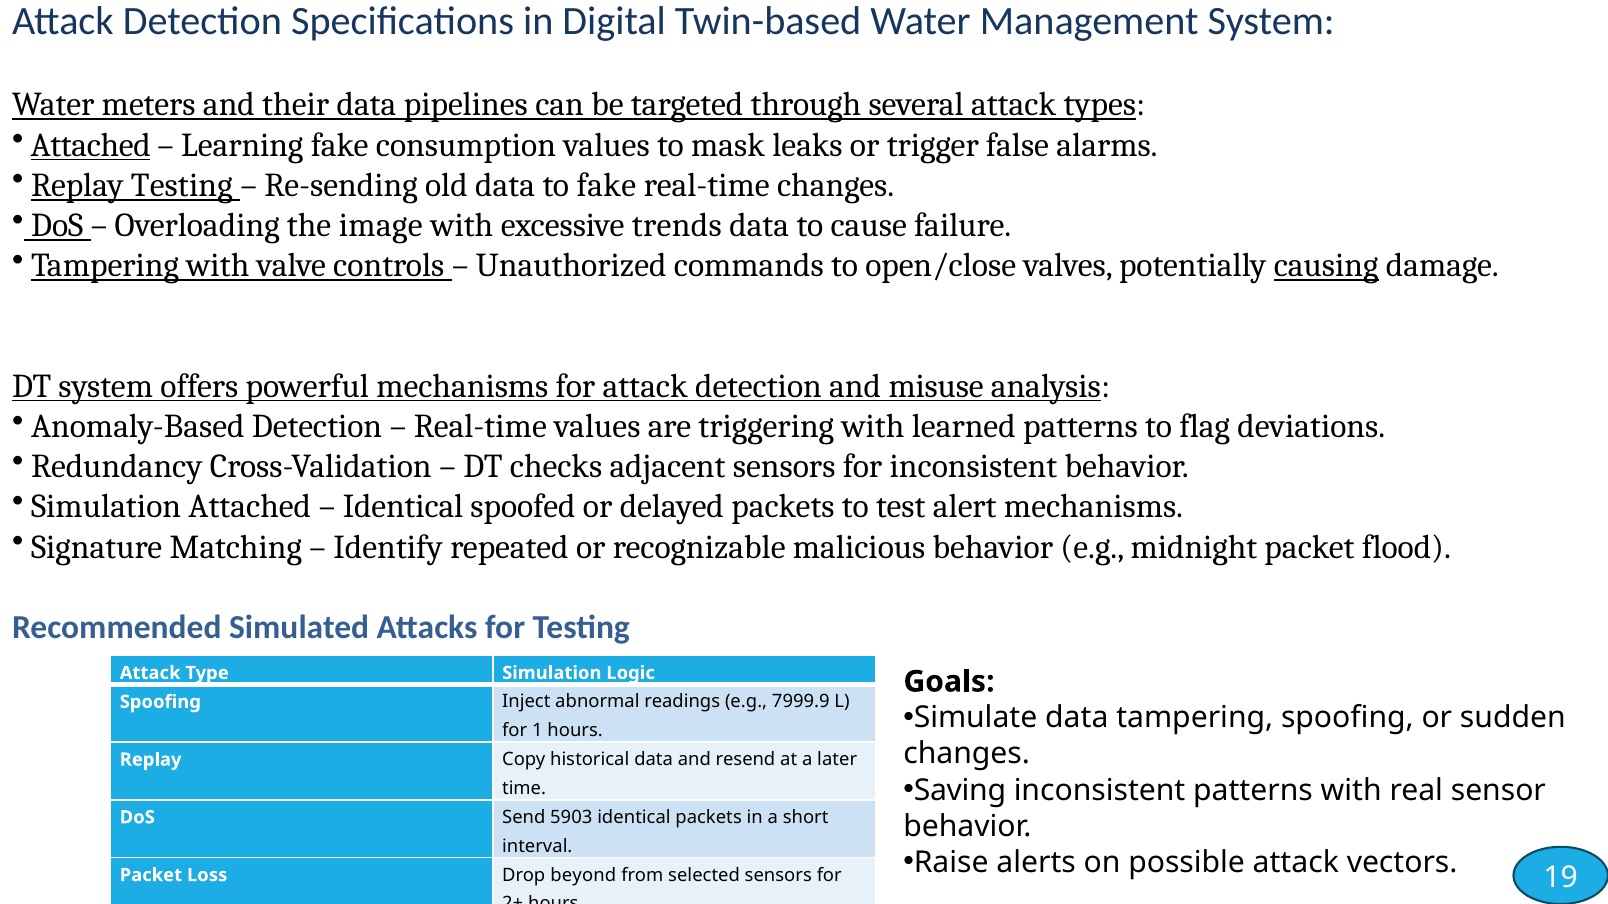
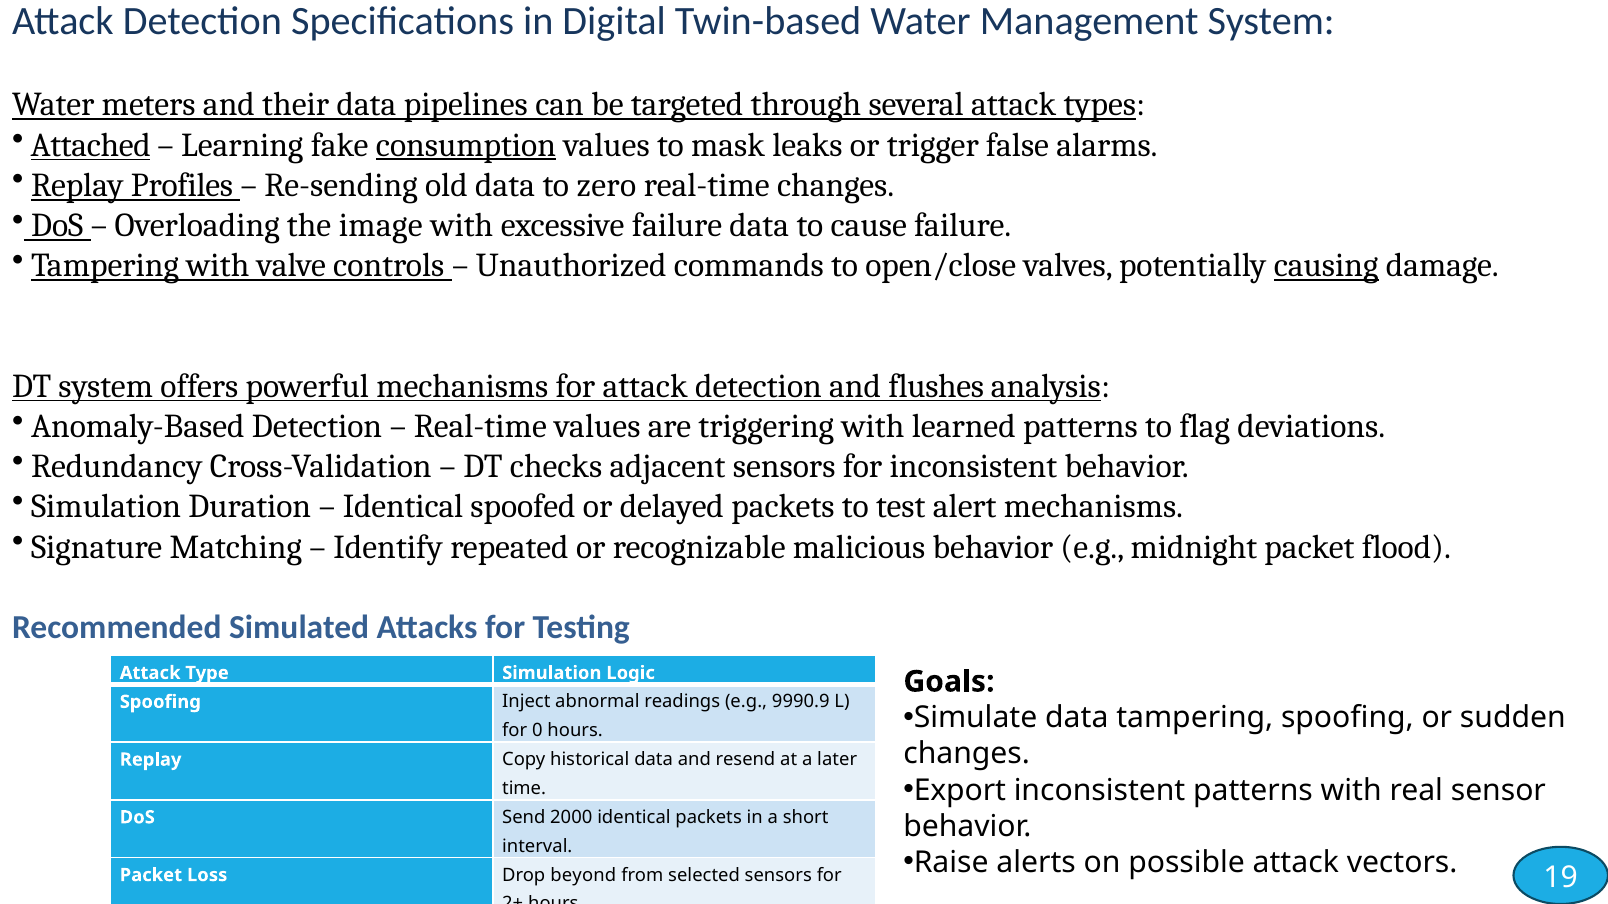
consumption underline: none -> present (466, 145)
Replay Testing: Testing -> Profiles (182, 185)
to fake: fake -> zero (606, 185)
excessive trends: trends -> failure (677, 226)
misuse: misuse -> flushes (936, 386)
Simulation Attached: Attached -> Duration (250, 507)
7999.9: 7999.9 -> 9990.9 (801, 702)
1: 1 -> 0 (537, 731)
Saving: Saving -> Export (960, 791)
5903: 5903 -> 2000 (571, 818)
